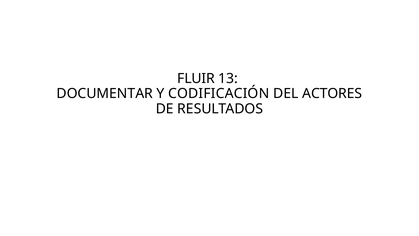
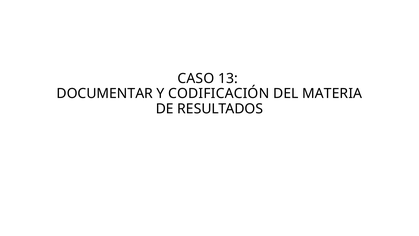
FLUIR: FLUIR -> CASO (196, 78)
ACTORES: ACTORES -> MATERIA (332, 94)
